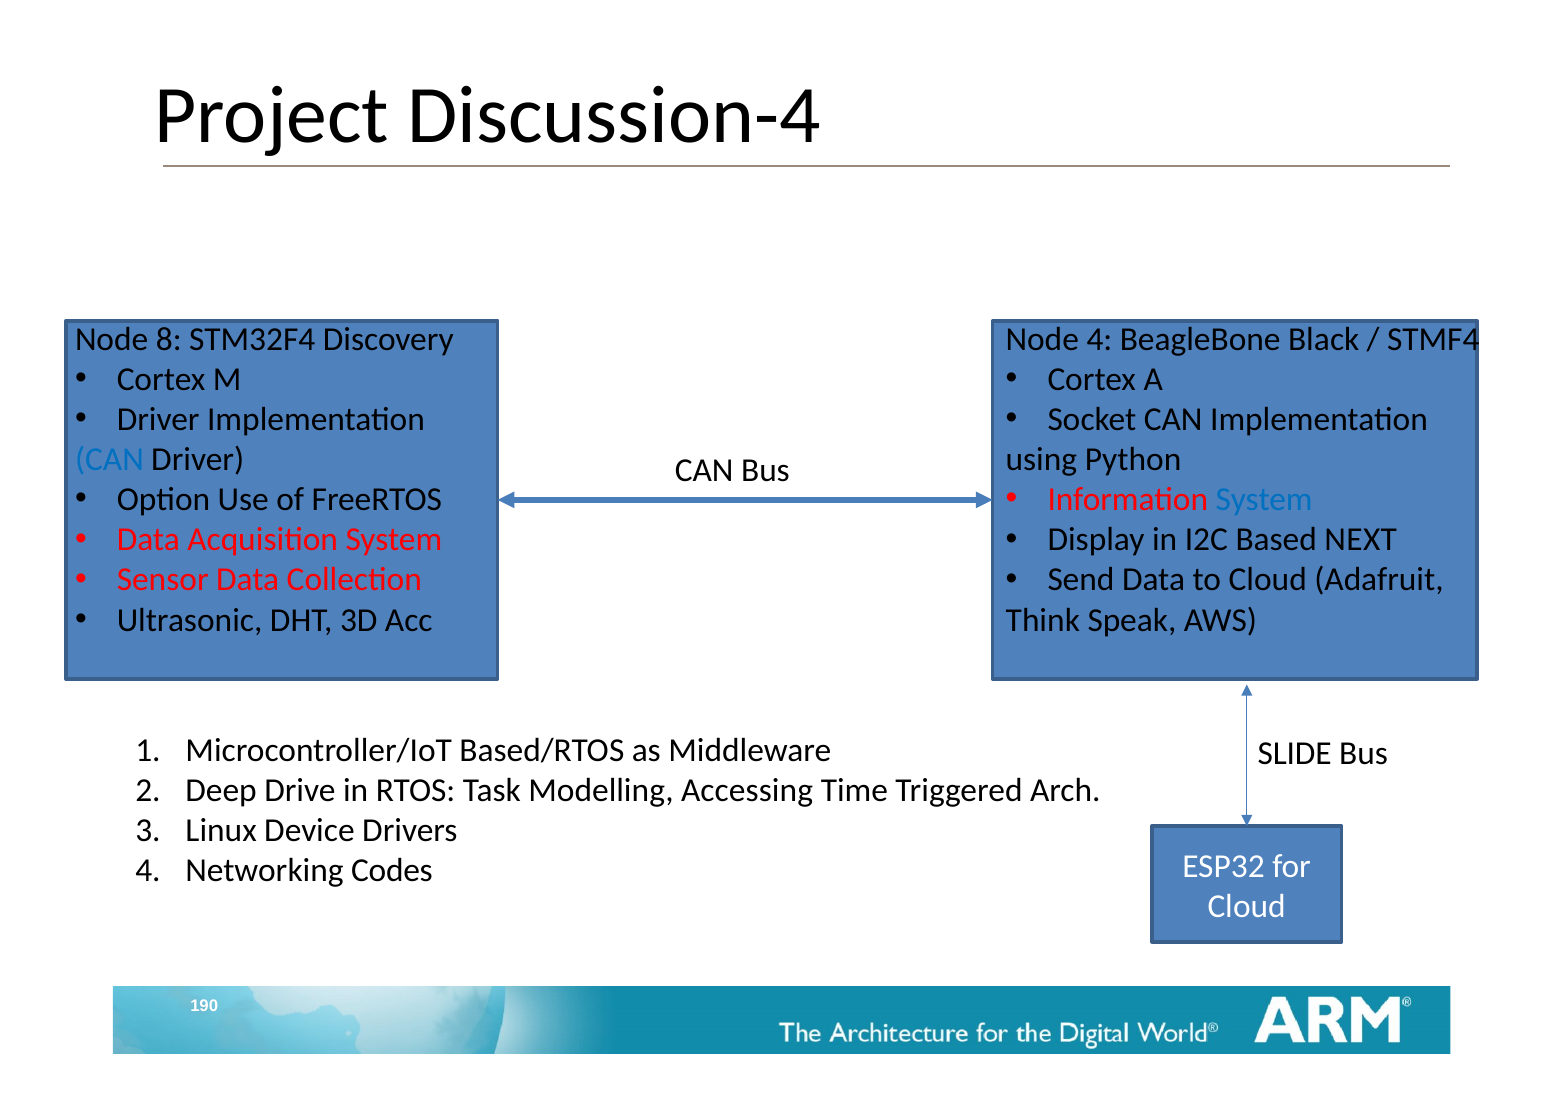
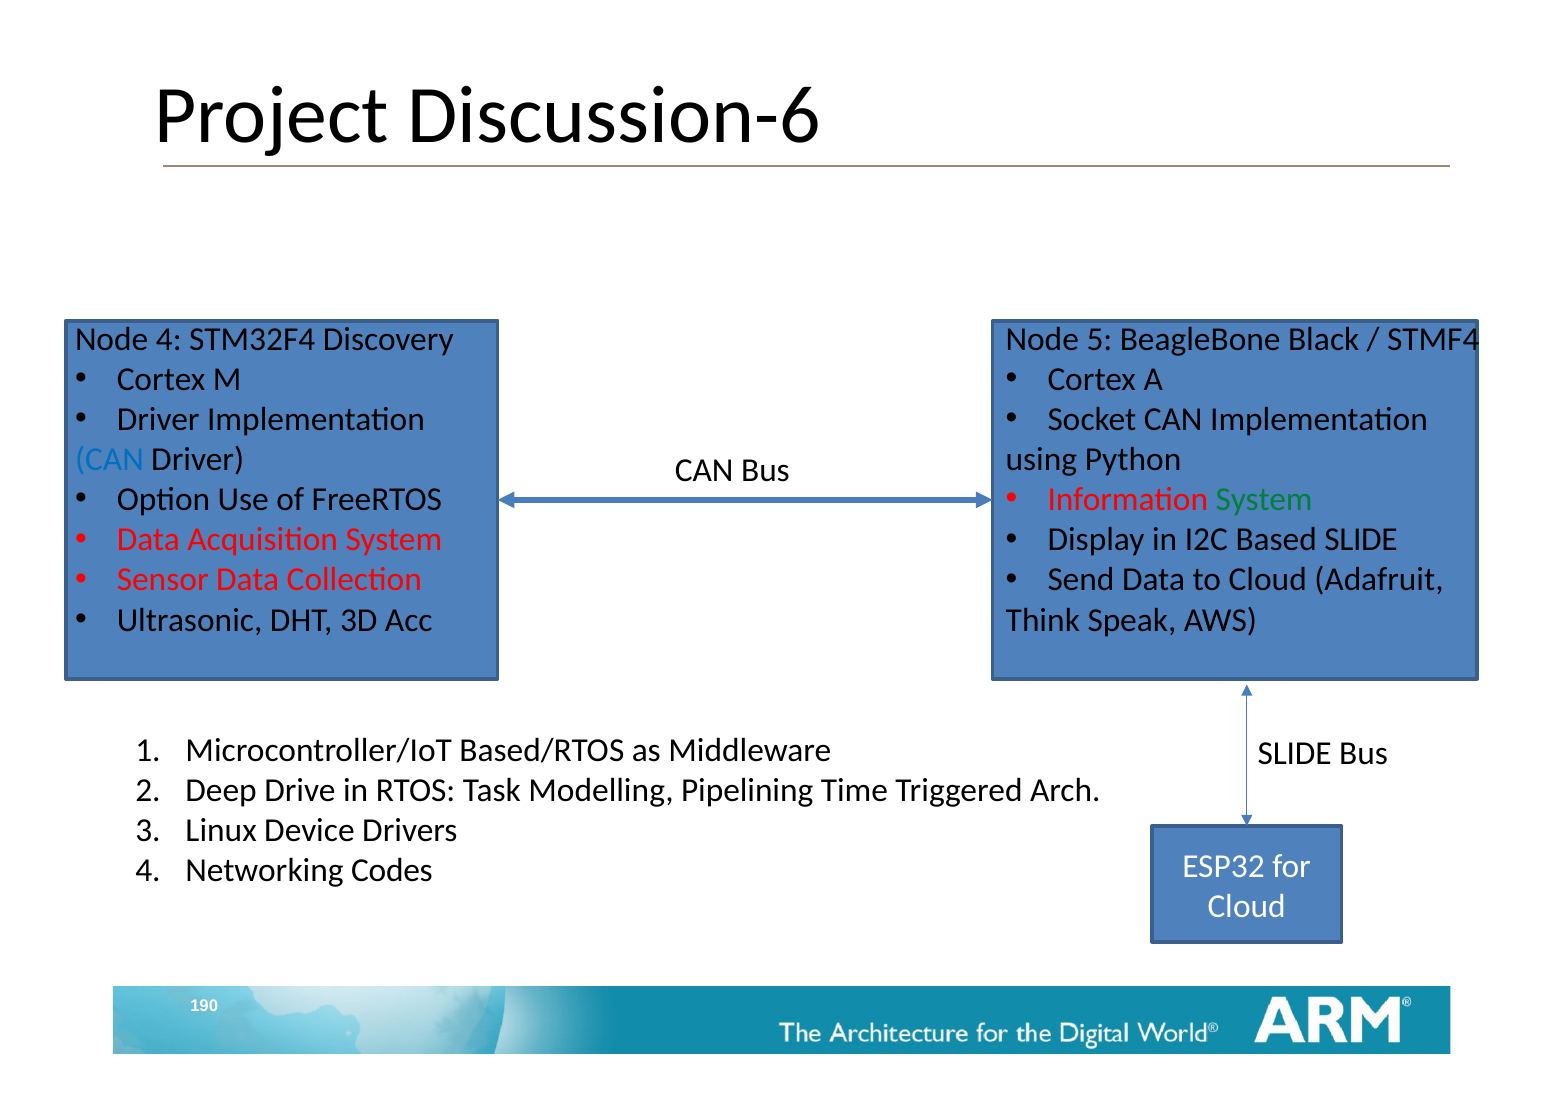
Discussion-4: Discussion-4 -> Discussion-6 (614, 115)
Node 8: 8 -> 4 (169, 339)
Node 4: 4 -> 5 (1099, 339)
System colour: blue -> green (1264, 500)
Based NEXT: NEXT -> SLIDE (1361, 540)
Accessing: Accessing -> Pipelining (747, 791)
